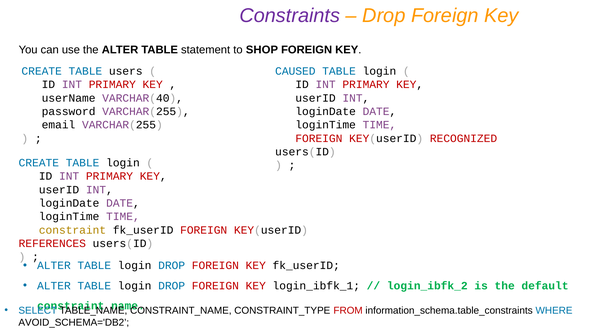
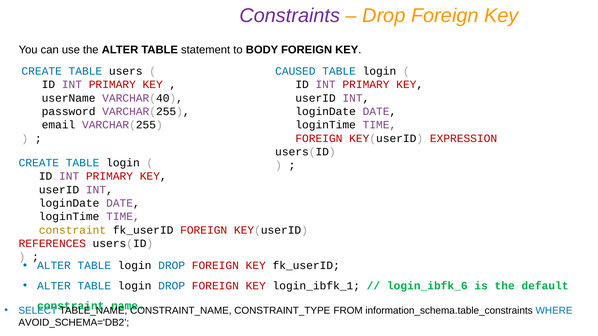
SHOP: SHOP -> BODY (262, 50)
RECOGNIZED: RECOGNIZED -> EXPRESSION (464, 138)
login_ibfk_2: login_ibfk_2 -> login_ibfk_6 (427, 286)
FROM colour: red -> black (348, 311)
